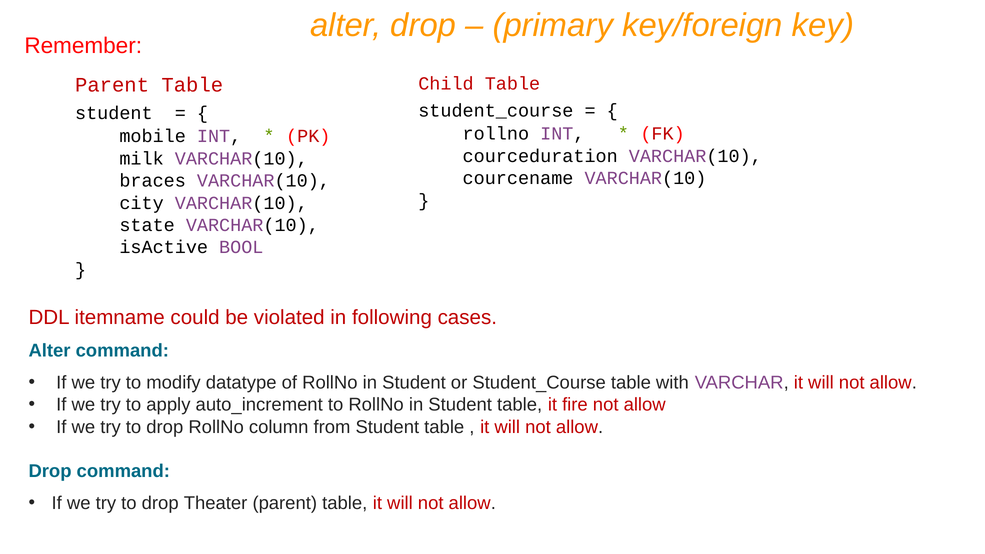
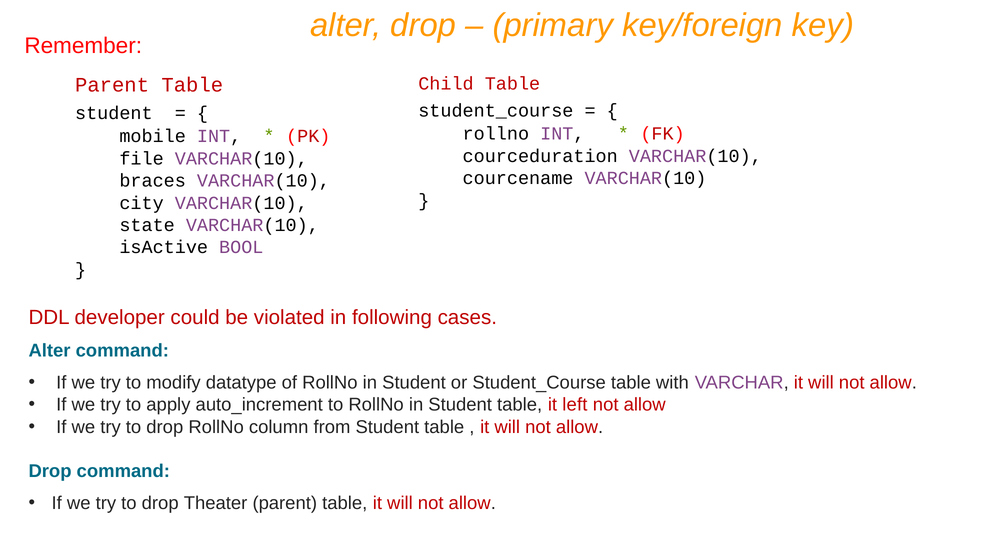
milk: milk -> file (142, 159)
itemname: itemname -> developer (120, 318)
fire: fire -> left (575, 405)
